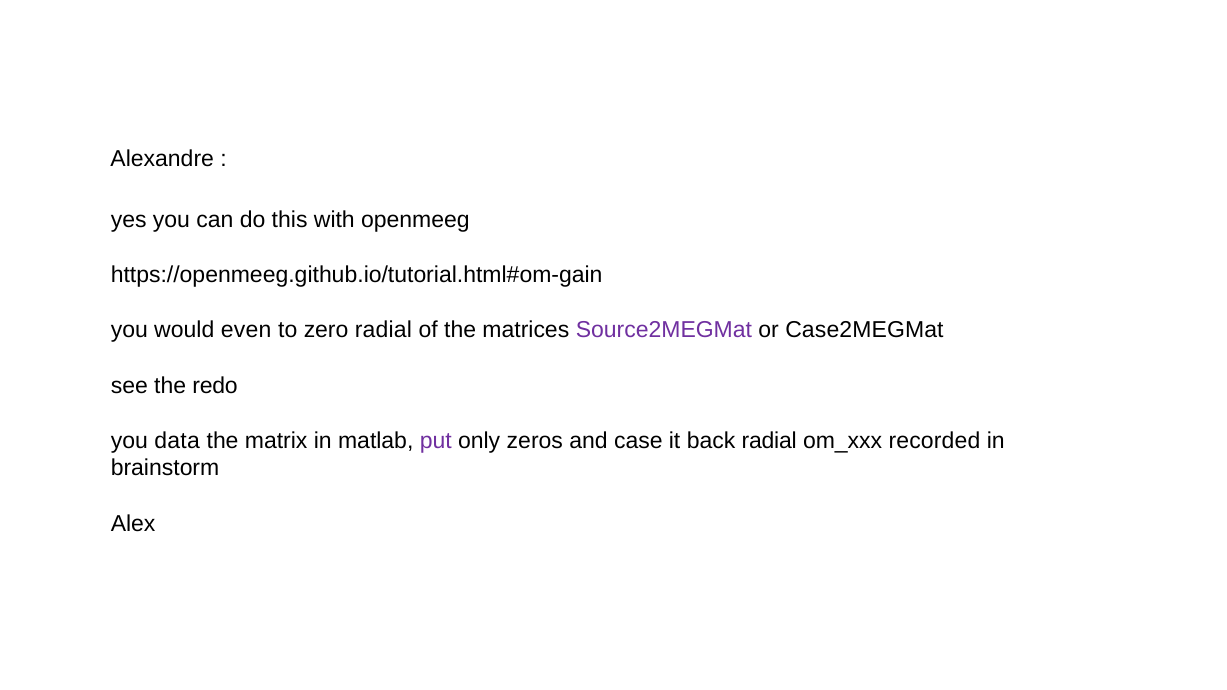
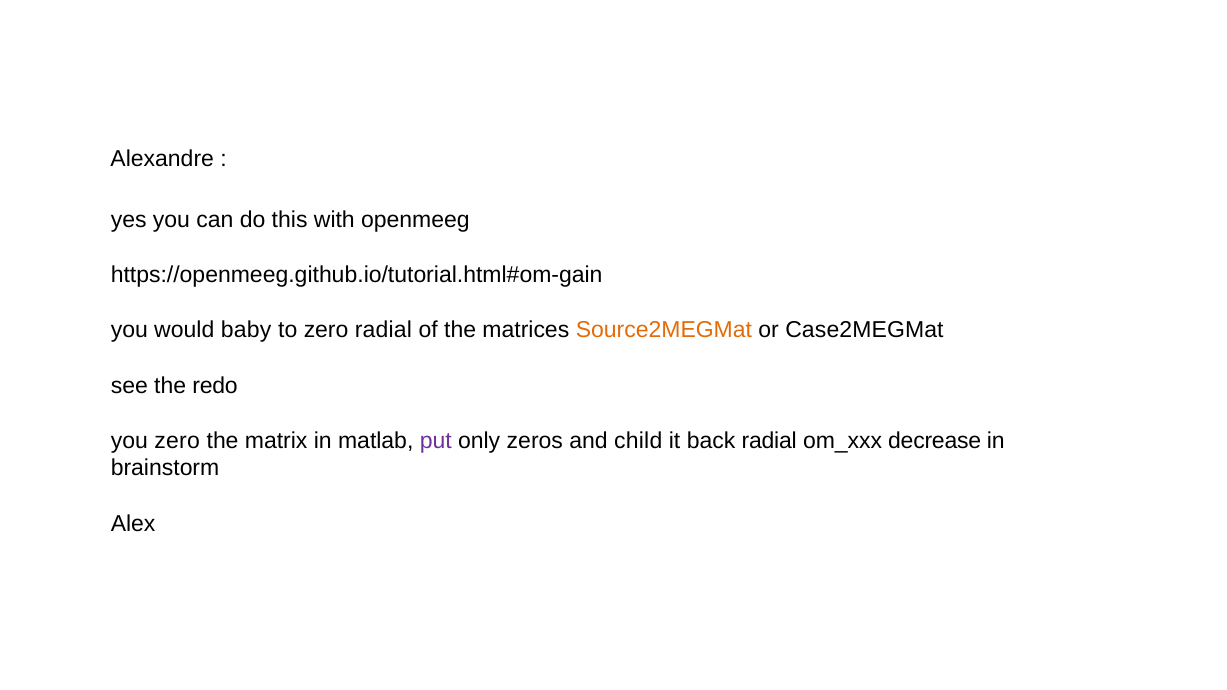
even: even -> baby (246, 330)
Source2MEGMat colour: purple -> orange (664, 330)
you data: data -> zero (177, 441)
case: case -> child (638, 441)
recorded: recorded -> decrease (935, 441)
